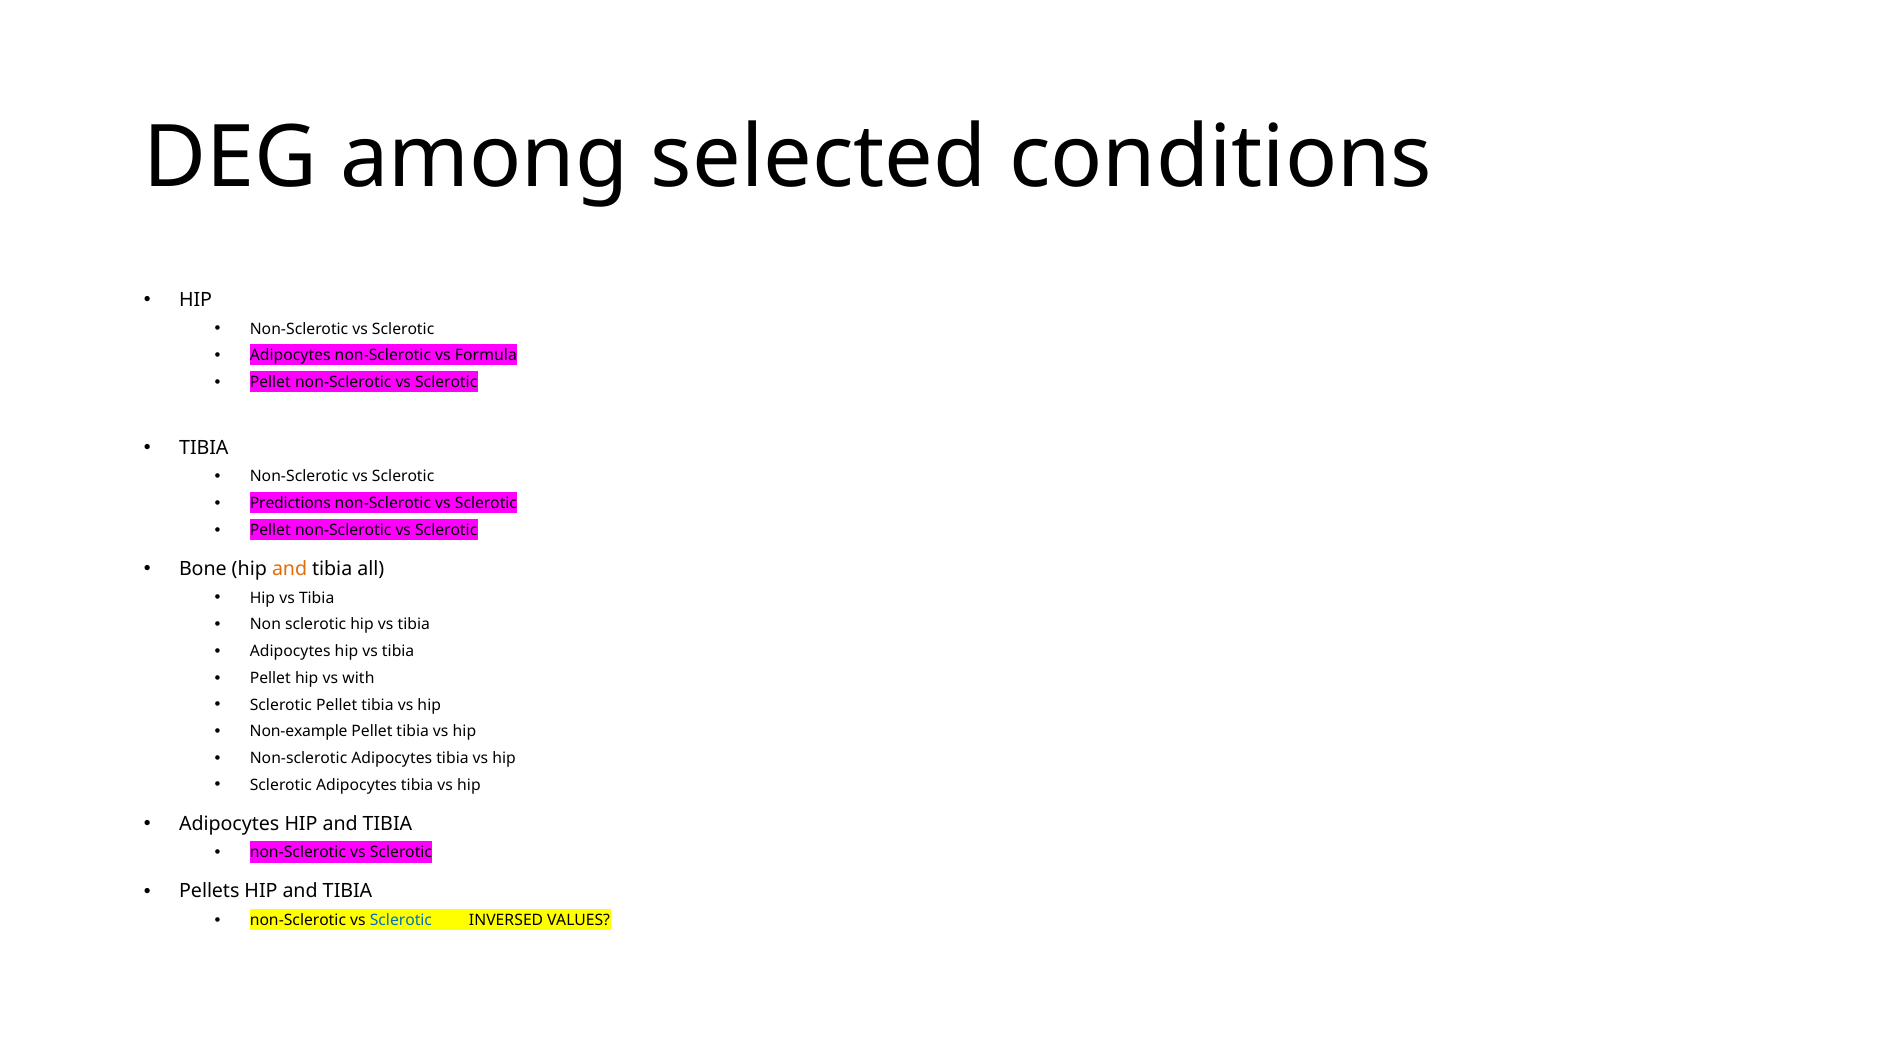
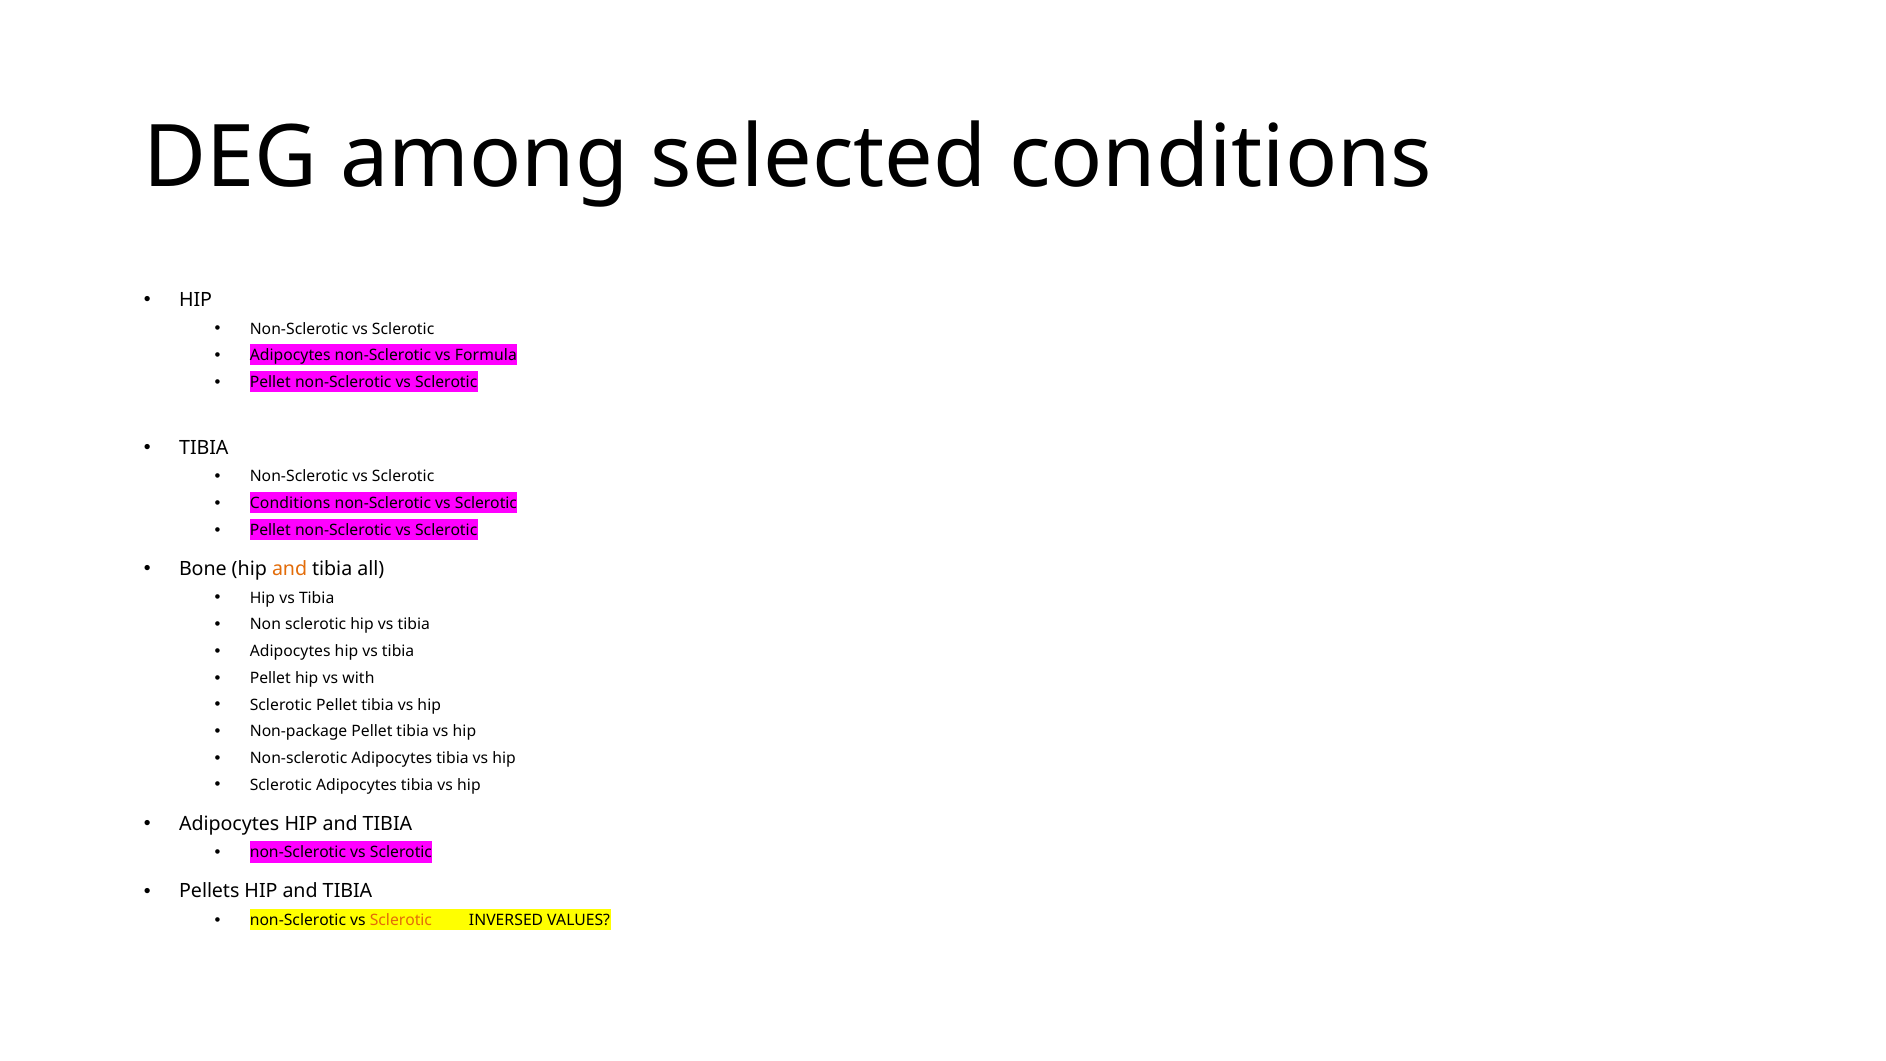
Predictions: Predictions -> Conditions (290, 503)
Non-example: Non-example -> Non-package (299, 732)
Sclerotic colour: blue -> orange (401, 920)
